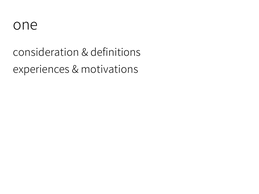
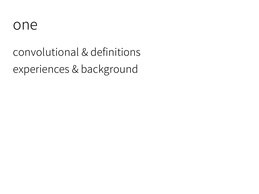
consideration: consideration -> convolutional (46, 52)
motivations: motivations -> background (110, 70)
